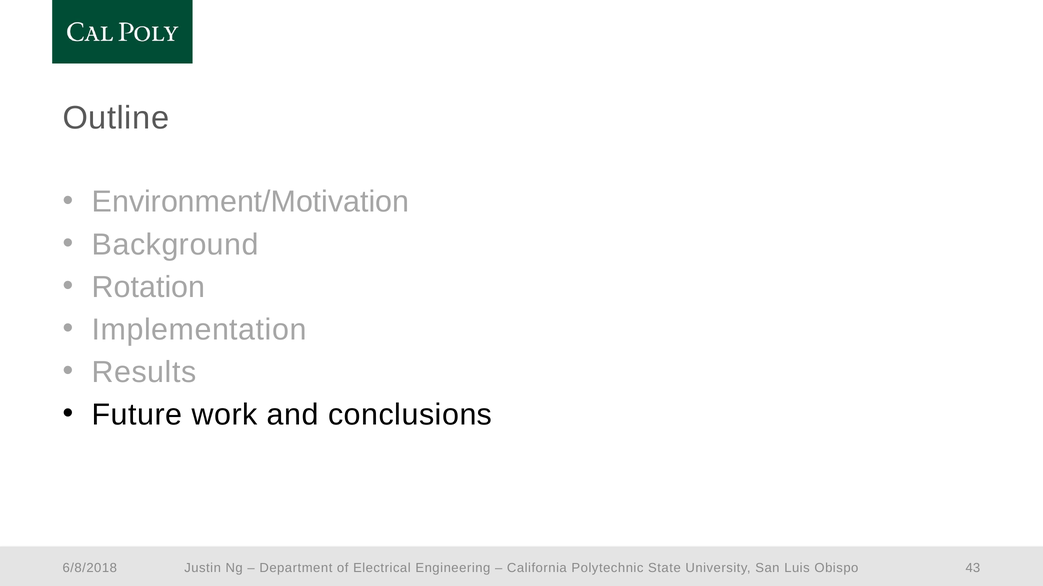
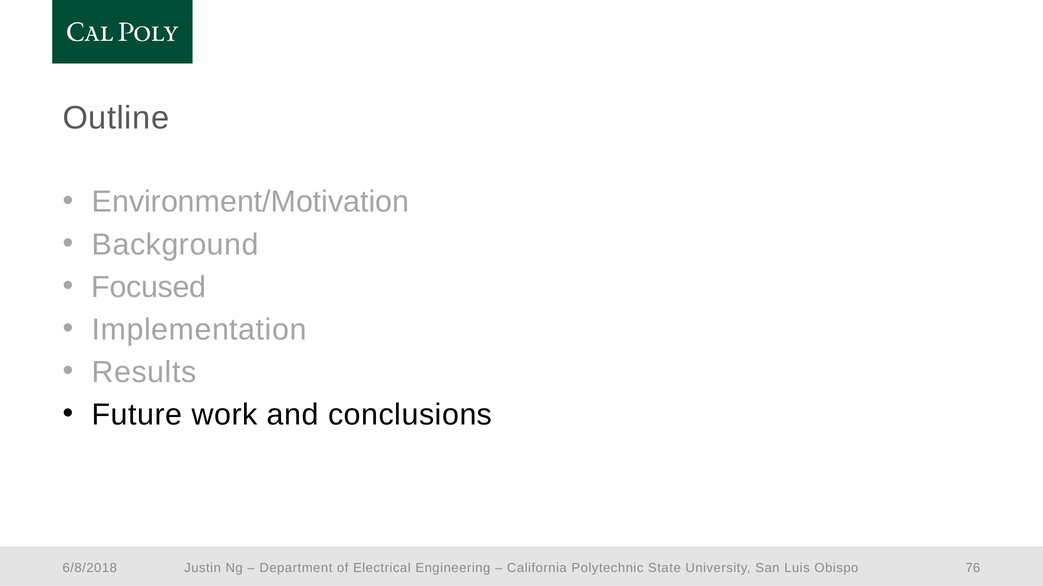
Rotation: Rotation -> Focused (149, 287)
43: 43 -> 76 (973, 568)
